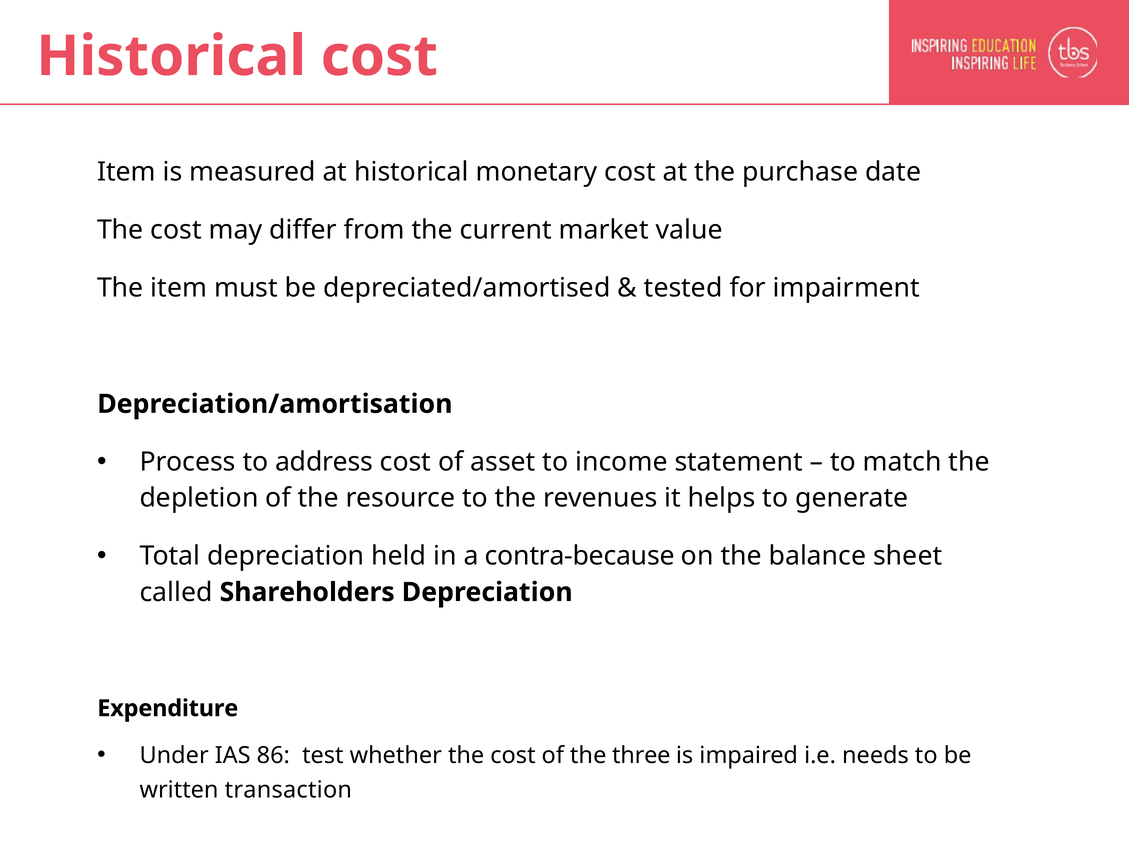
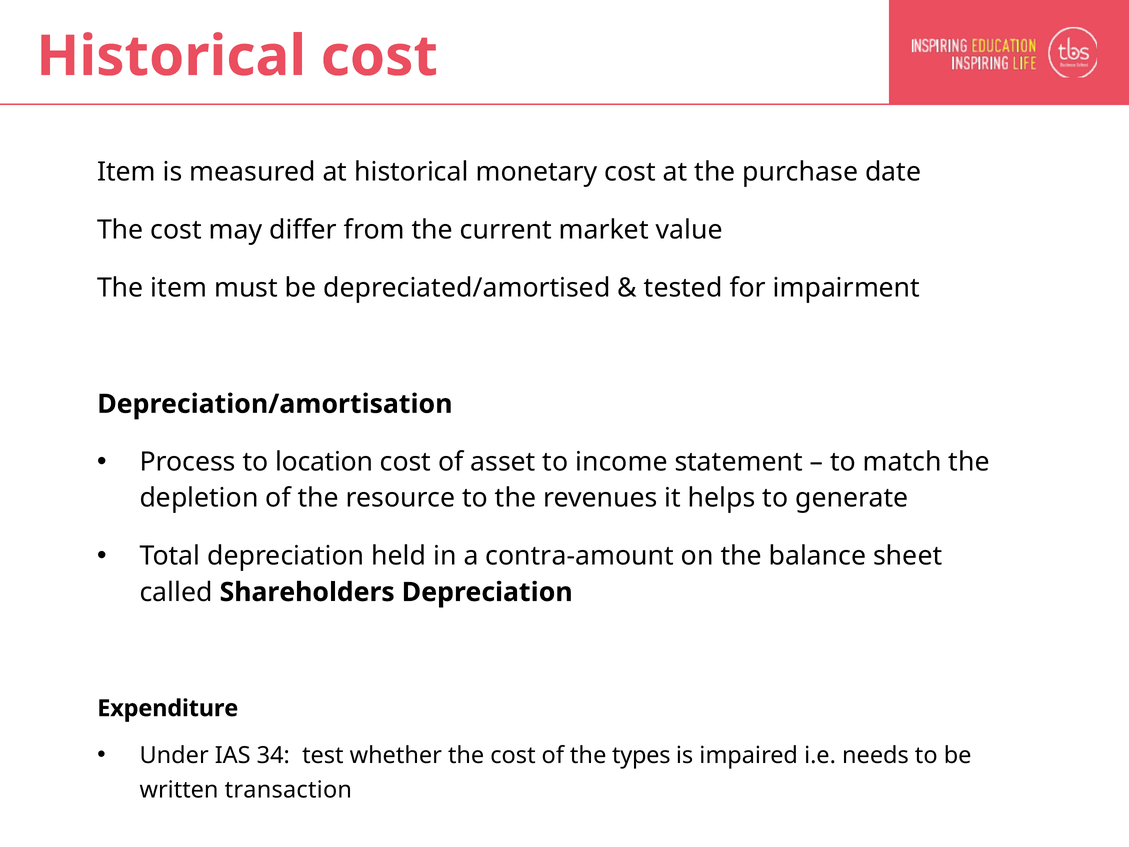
address: address -> location (324, 462)
contra-because: contra-because -> contra-amount (580, 556)
86: 86 -> 34 (273, 755)
three: three -> types (641, 755)
